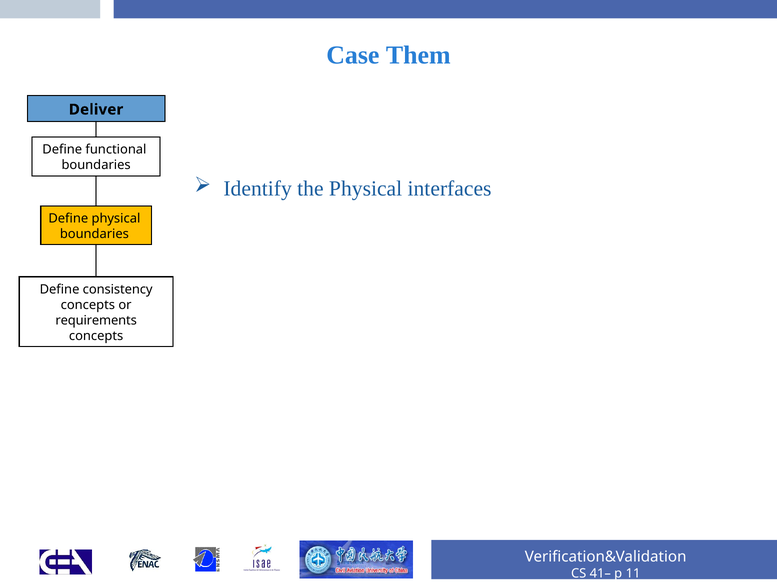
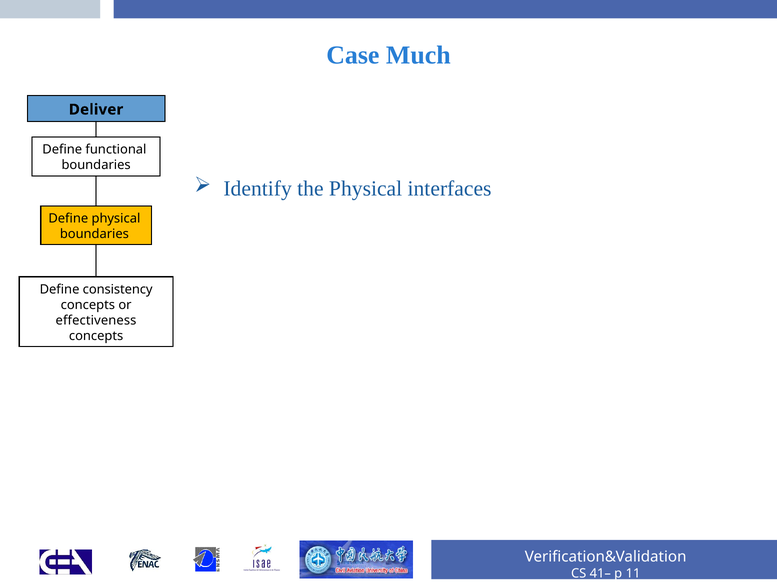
Them: Them -> Much (418, 55)
requirements: requirements -> effectiveness (96, 320)
